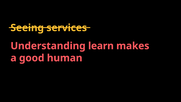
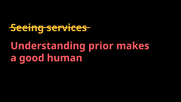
learn: learn -> prior (101, 46)
